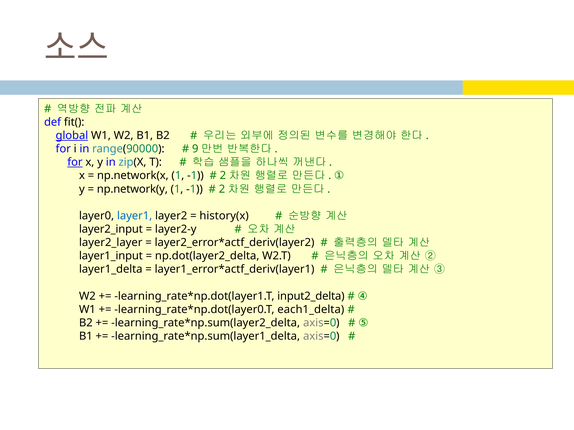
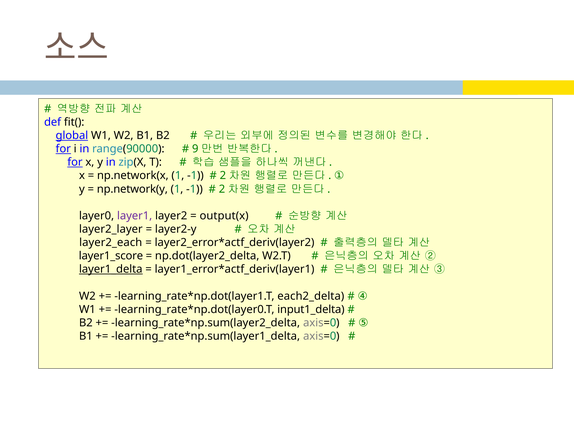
for underline: none -> present (63, 149)
layer1 colour: blue -> purple (135, 216)
history(x: history(x -> output(x (224, 216)
layer2_input: layer2_input -> layer2_layer (111, 229)
layer2_layer: layer2_layer -> layer2_each (111, 243)
layer1_input: layer1_input -> layer1_score (111, 256)
layer1_delta underline: none -> present (111, 270)
input2_delta: input2_delta -> each2_delta (311, 296)
each1_delta: each1_delta -> input1_delta (311, 310)
